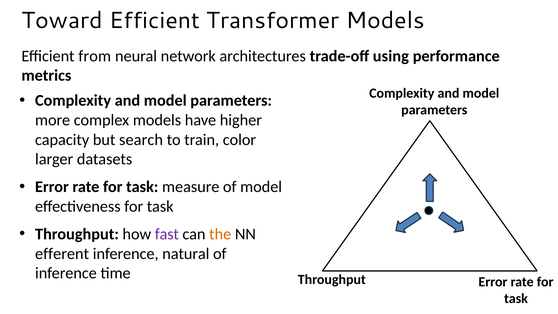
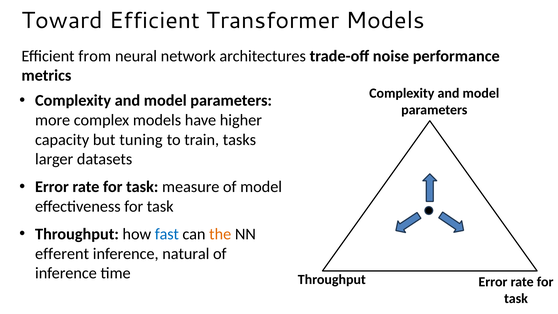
using: using -> noise (391, 56)
search: search -> tuning (141, 140)
color: color -> tasks (239, 140)
fast colour: purple -> blue (167, 234)
